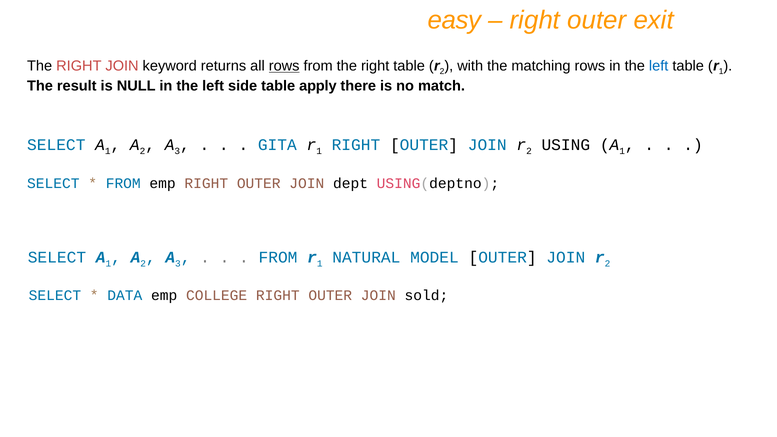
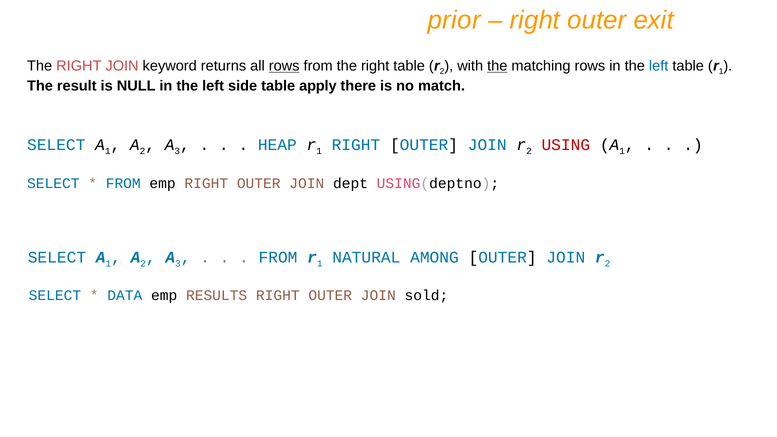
easy: easy -> prior (454, 20)
the underline: none -> present (497, 66)
GITA: GITA -> HEAP (277, 145)
USING colour: black -> red (566, 145)
MODEL: MODEL -> AMONG (434, 257)
COLLEGE: COLLEGE -> RESULTS (217, 295)
